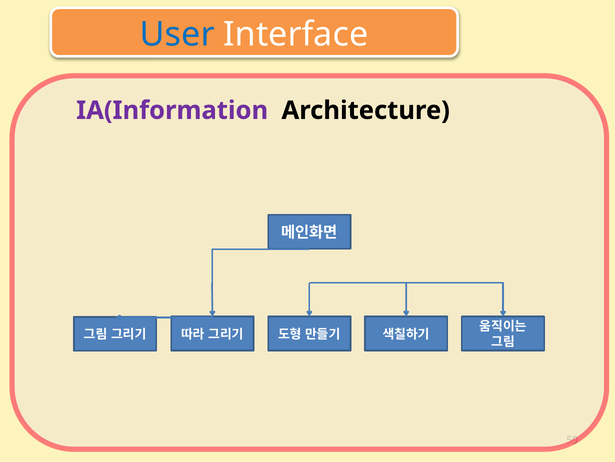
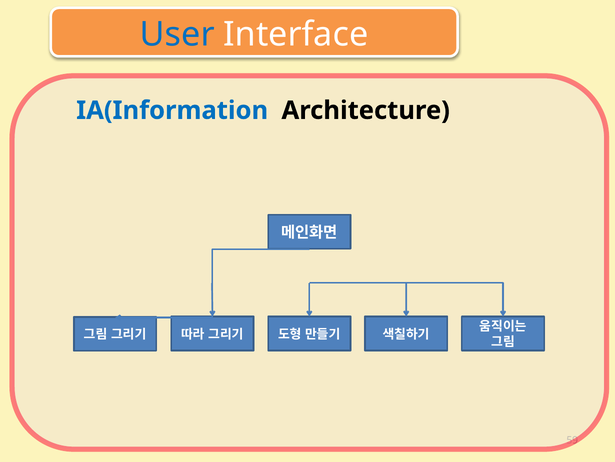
IA(Information colour: purple -> blue (172, 110)
